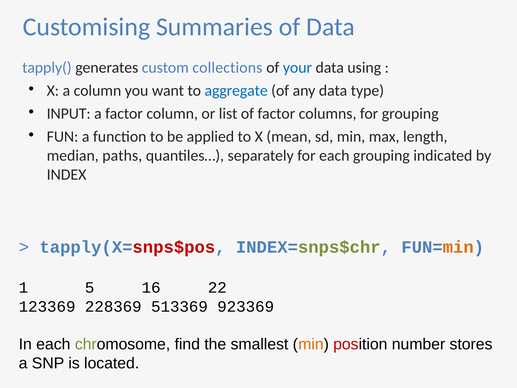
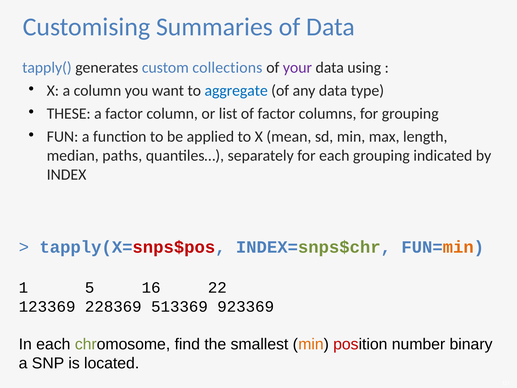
your colour: blue -> purple (297, 68)
INPUT: INPUT -> THESE (69, 114)
stores: stores -> binary (471, 344)
